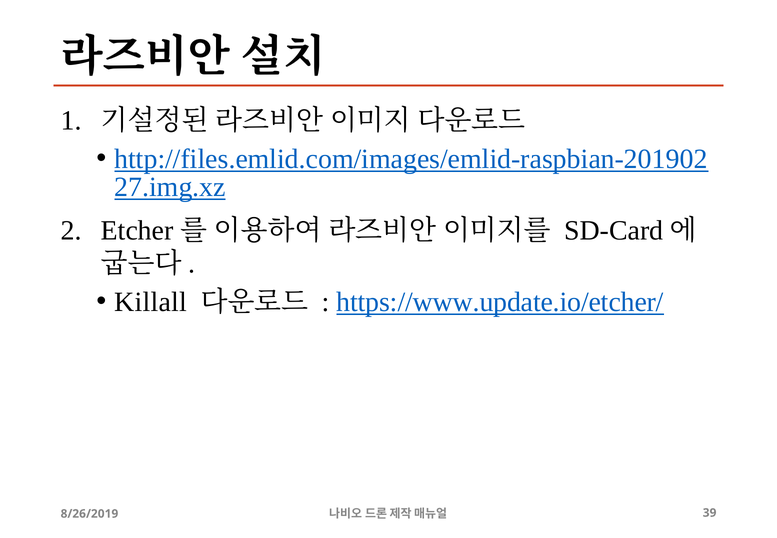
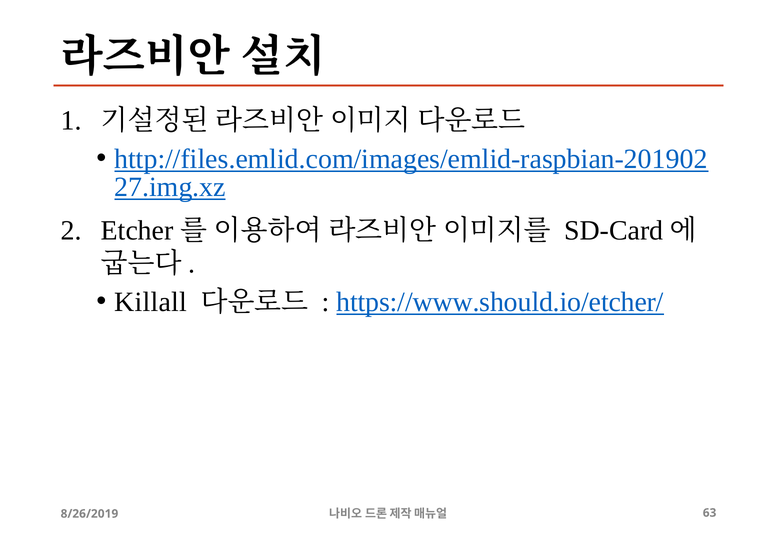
https://www.update.io/etcher/: https://www.update.io/etcher/ -> https://www.should.io/etcher/ (500, 302)
39: 39 -> 63 (710, 513)
